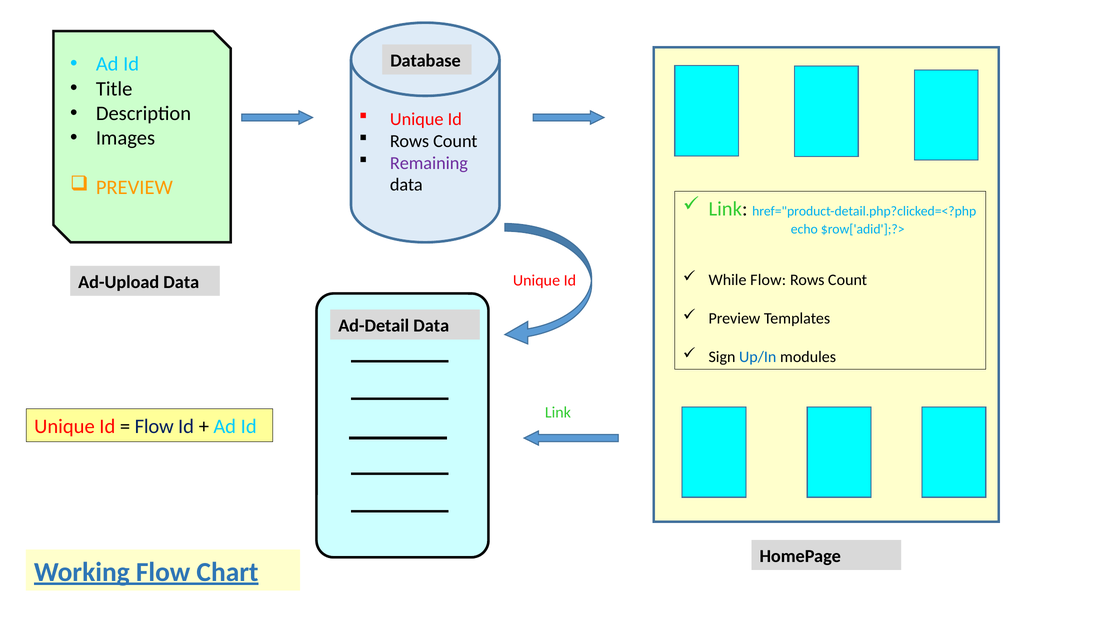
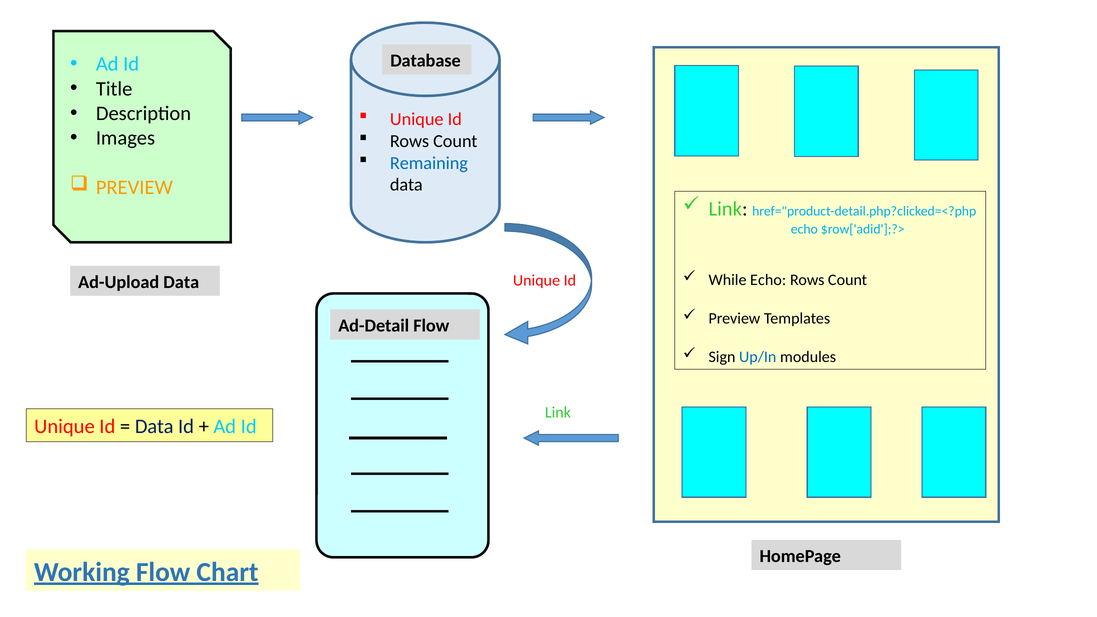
Remaining colour: purple -> blue (429, 163)
While Flow: Flow -> Echo (768, 280)
Ad-Detail Data: Data -> Flow (431, 326)
Flow: Flow -> Data (154, 427)
